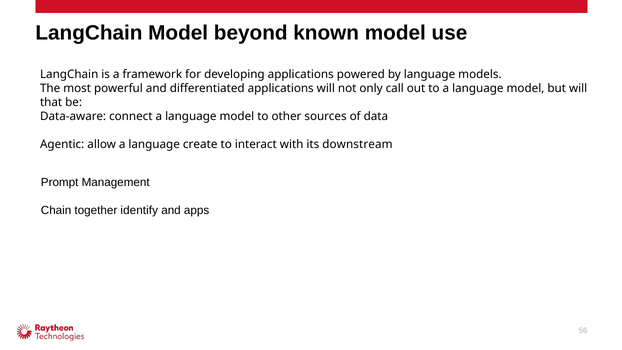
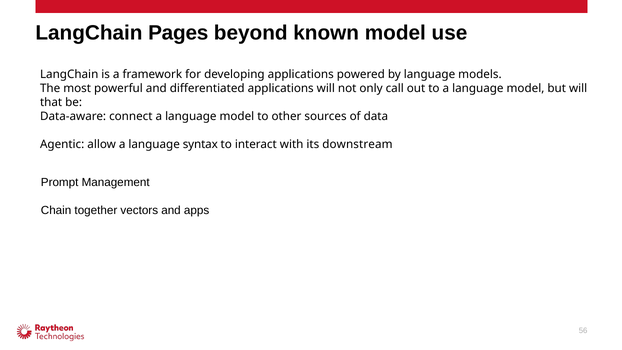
LangChain Model: Model -> Pages (178, 33)
create: create -> syntax (200, 144)
identify: identify -> vectors (139, 210)
